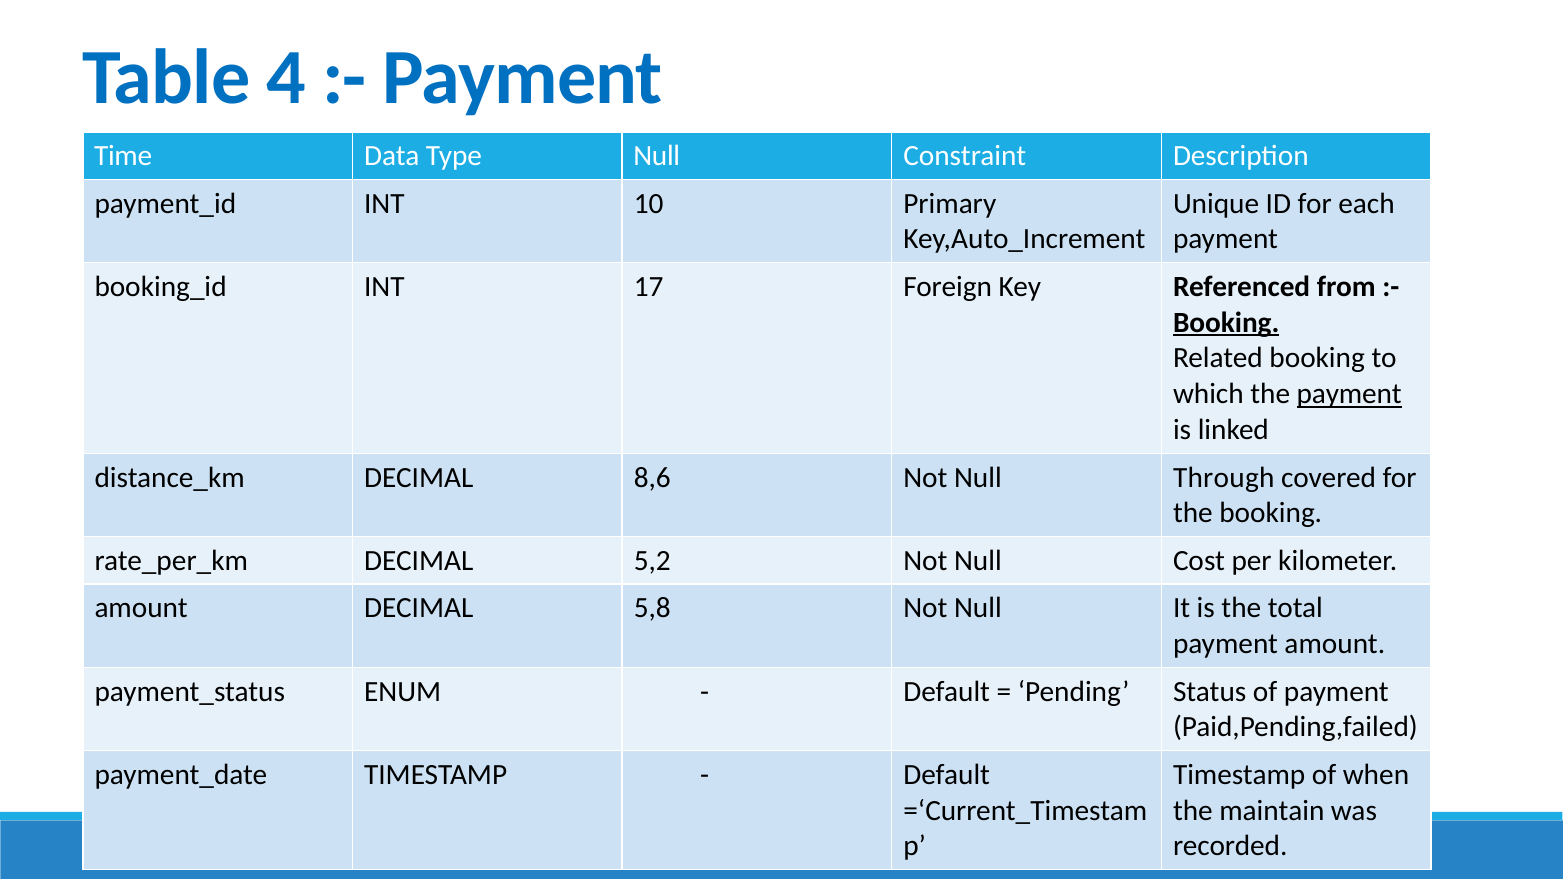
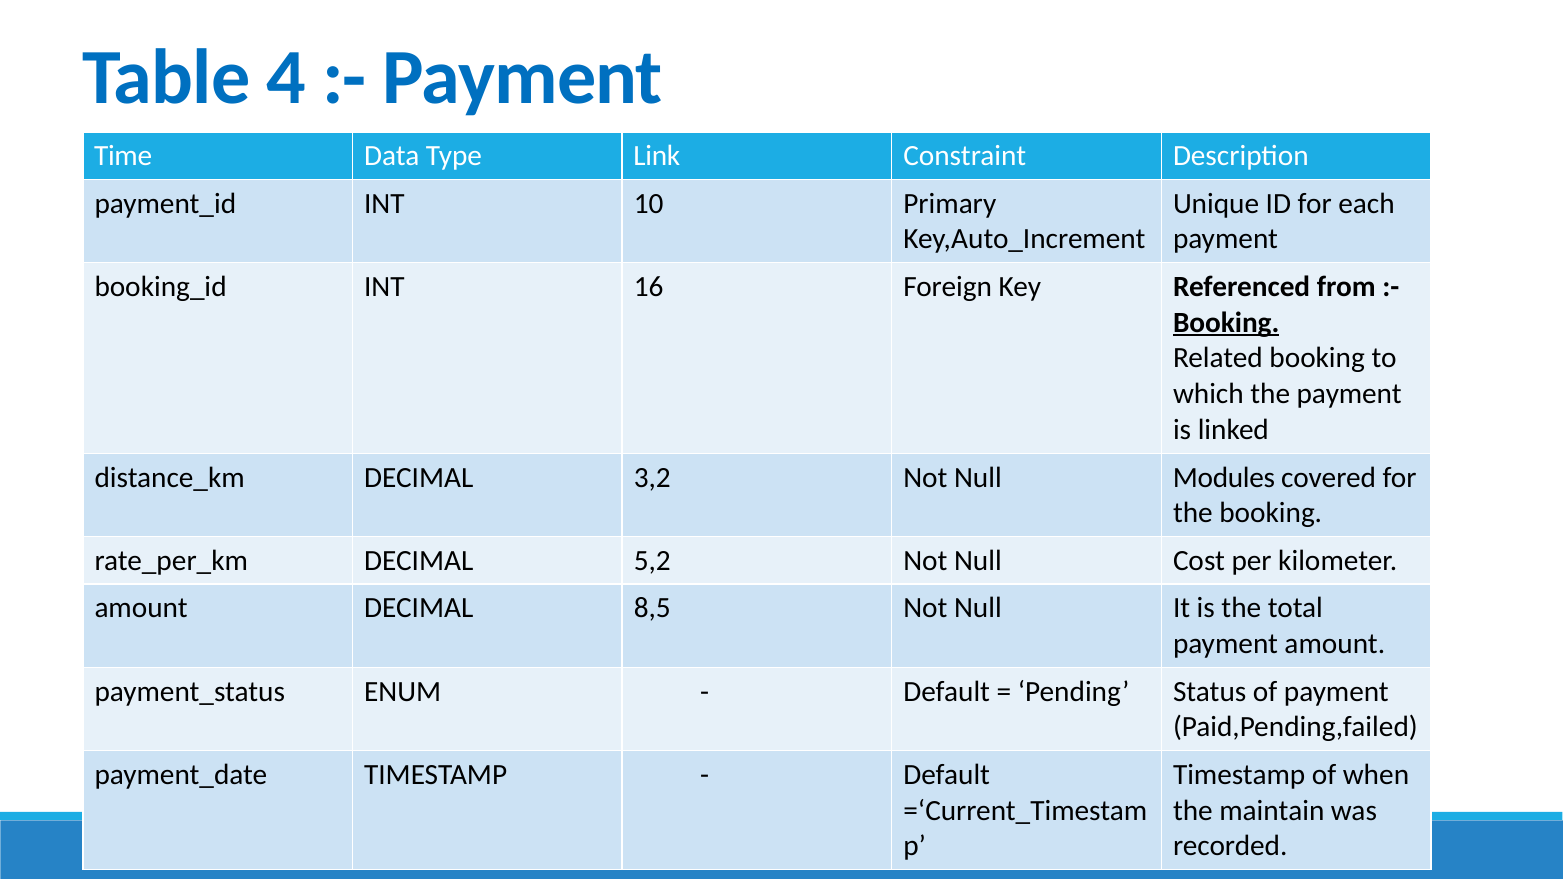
Type Null: Null -> Link (657, 156)
17: 17 -> 16 (649, 287)
payment underline: present -> none (1349, 394)
8,6: 8,6 -> 3,2 (652, 477)
Through: Through -> Modules (1224, 477)
5,8: 5,8 -> 8,5 (652, 608)
